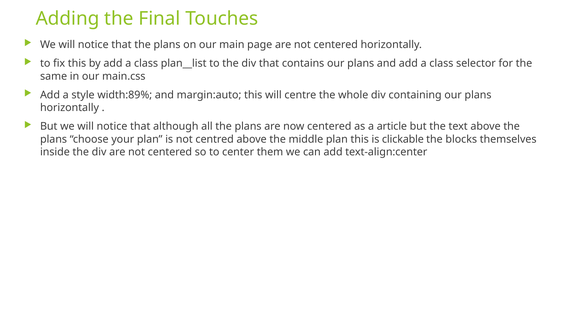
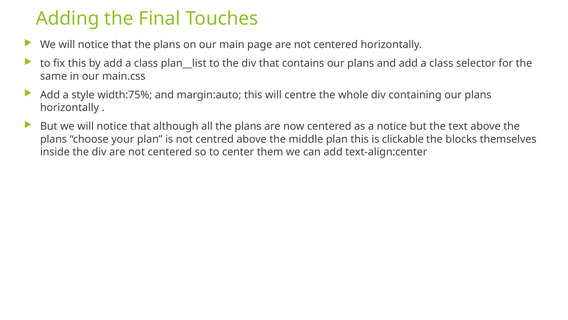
width:89%: width:89% -> width:75% (125, 95)
a article: article -> notice (392, 126)
